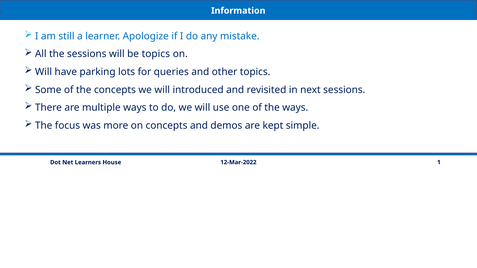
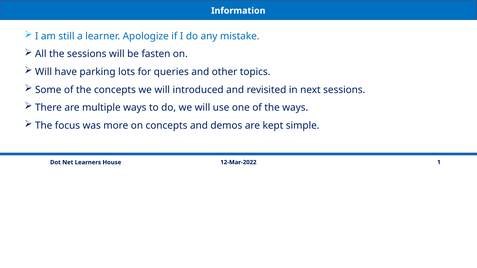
be topics: topics -> fasten (156, 54)
